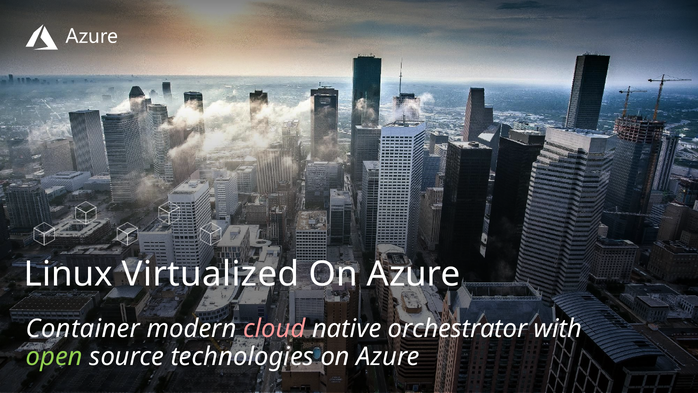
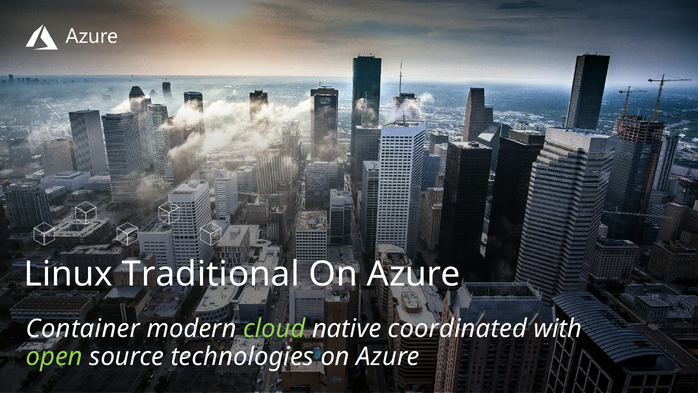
Virtualized: Virtualized -> Traditional (211, 274)
cloud colour: pink -> light green (274, 329)
orchestrator: orchestrator -> coordinated (457, 329)
